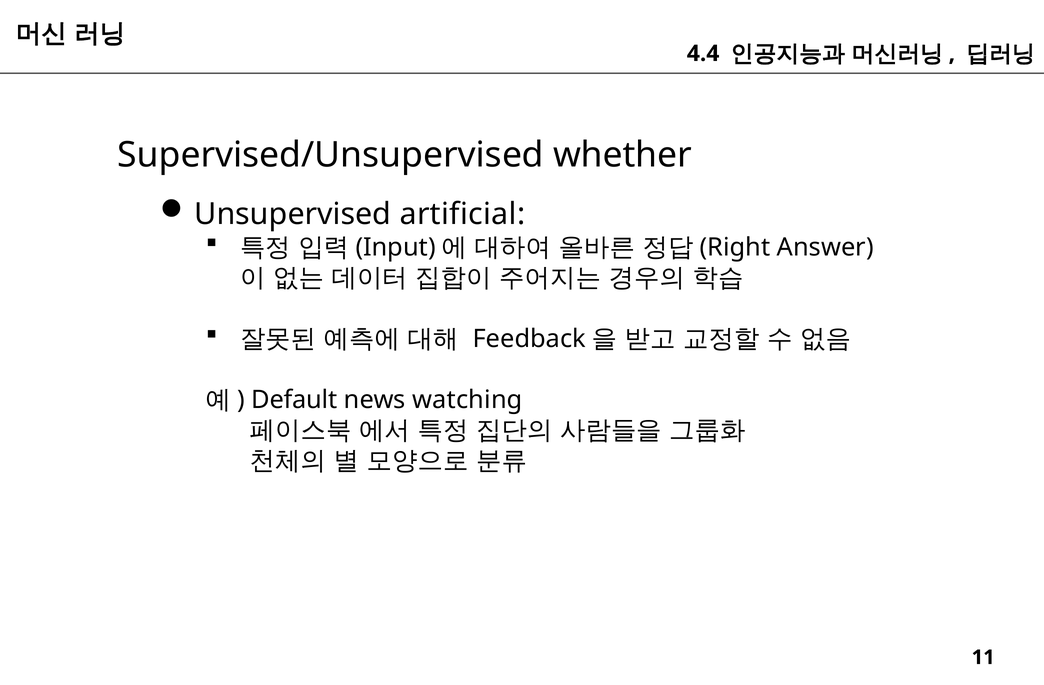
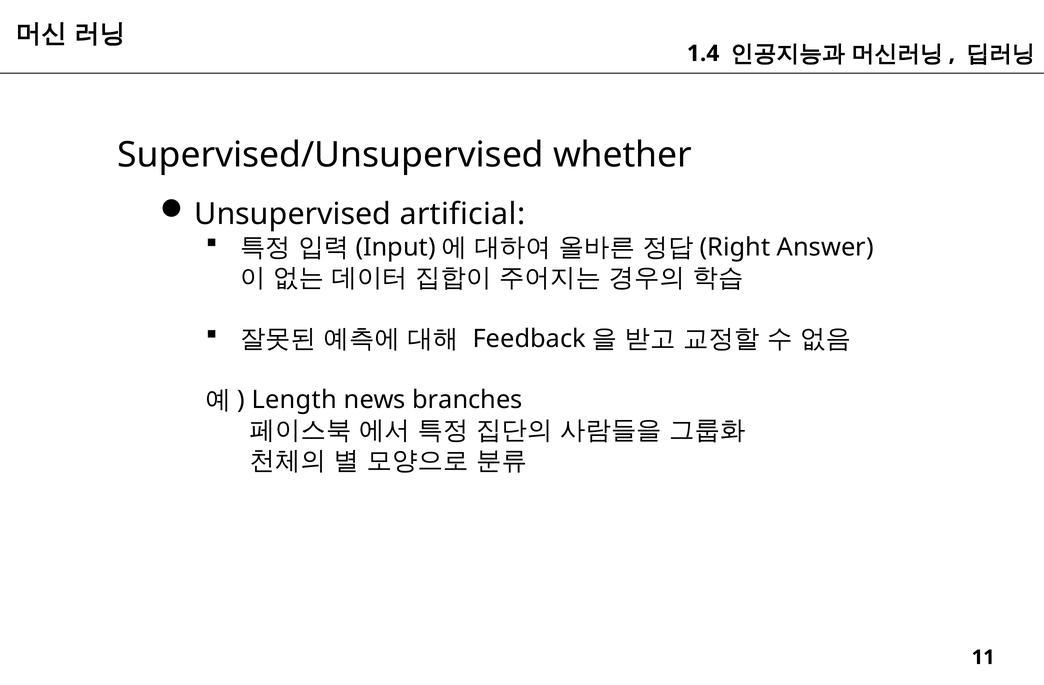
4.4: 4.4 -> 1.4 (703, 54)
Default: Default -> Length (294, 400)
watching: watching -> branches (467, 400)
